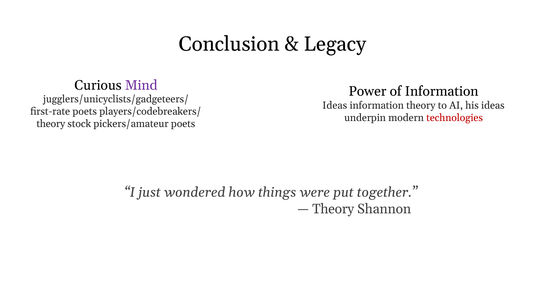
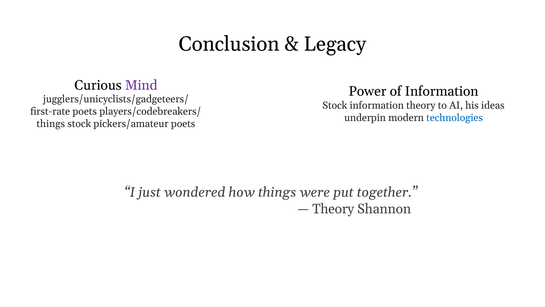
Ideas: Ideas -> Stock (335, 105)
technologies colour: red -> blue (455, 118)
theory: theory -> things (51, 124)
